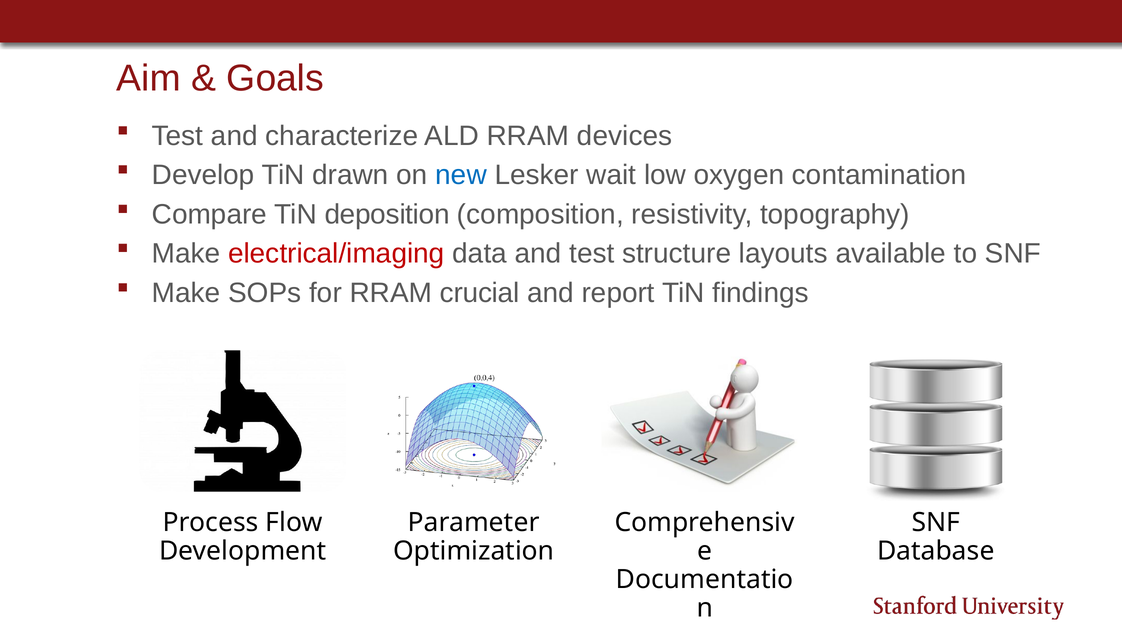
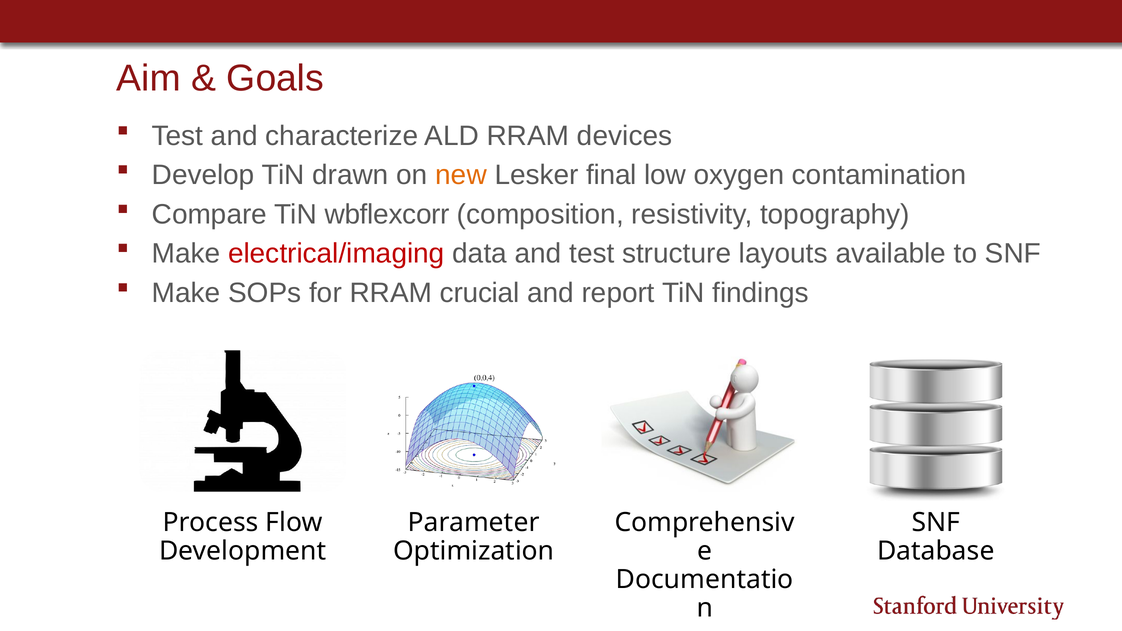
new colour: blue -> orange (461, 175)
wait: wait -> final (611, 175)
deposition: deposition -> wbflexcorr (387, 214)
